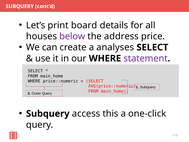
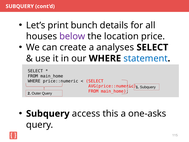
board: board -> bunch (84, 25)
address: address -> location (121, 36)
statement colour: purple -> blue (146, 58)
one-click: one-click -> one-asks (147, 113)
